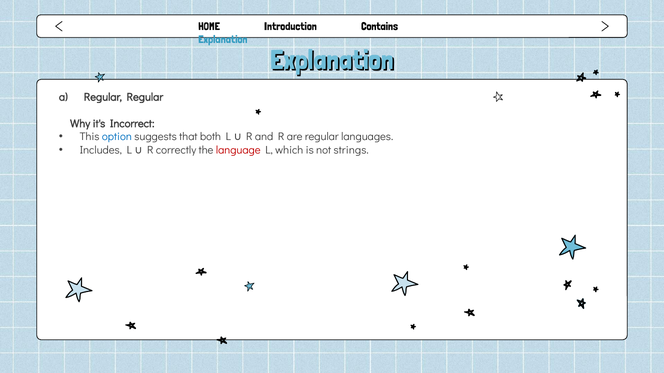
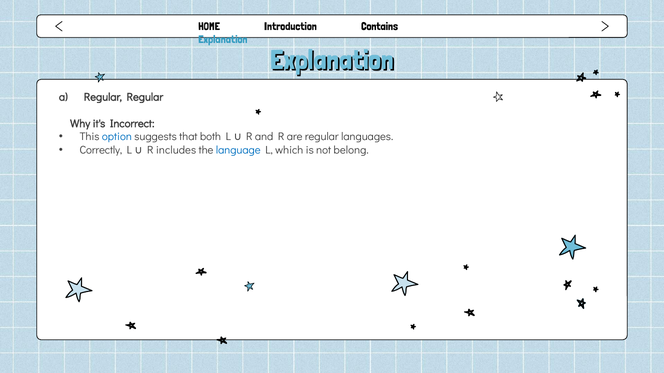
Includes: Includes -> Correctly (101, 150)
correctly: correctly -> includes (176, 150)
language colour: red -> blue (238, 150)
strings: strings -> belong (351, 150)
